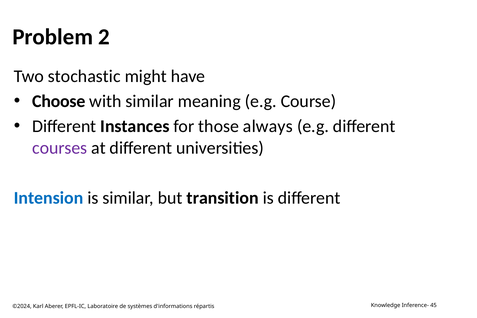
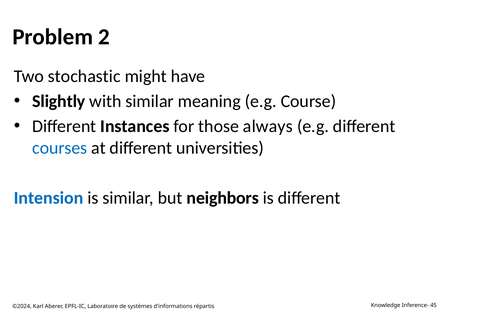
Choose: Choose -> Slightly (59, 101)
courses colour: purple -> blue (60, 148)
transition: transition -> neighbors (223, 198)
